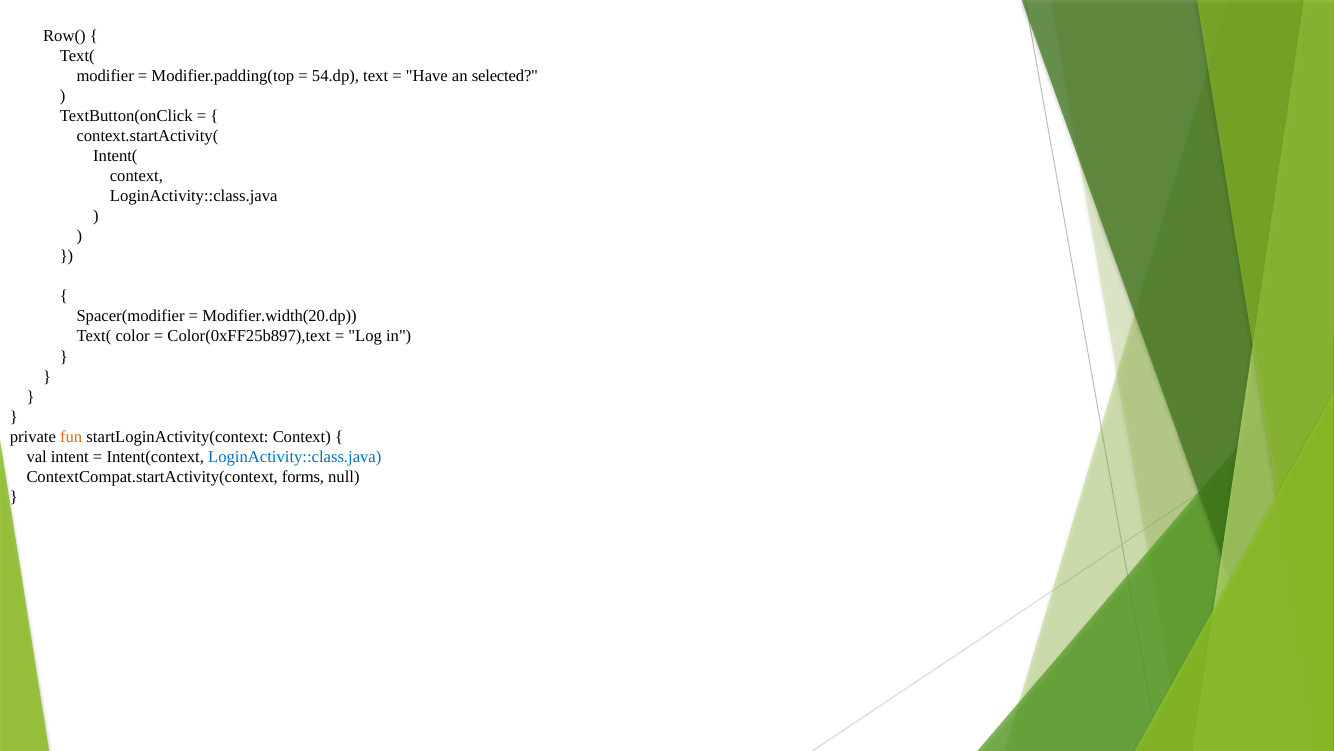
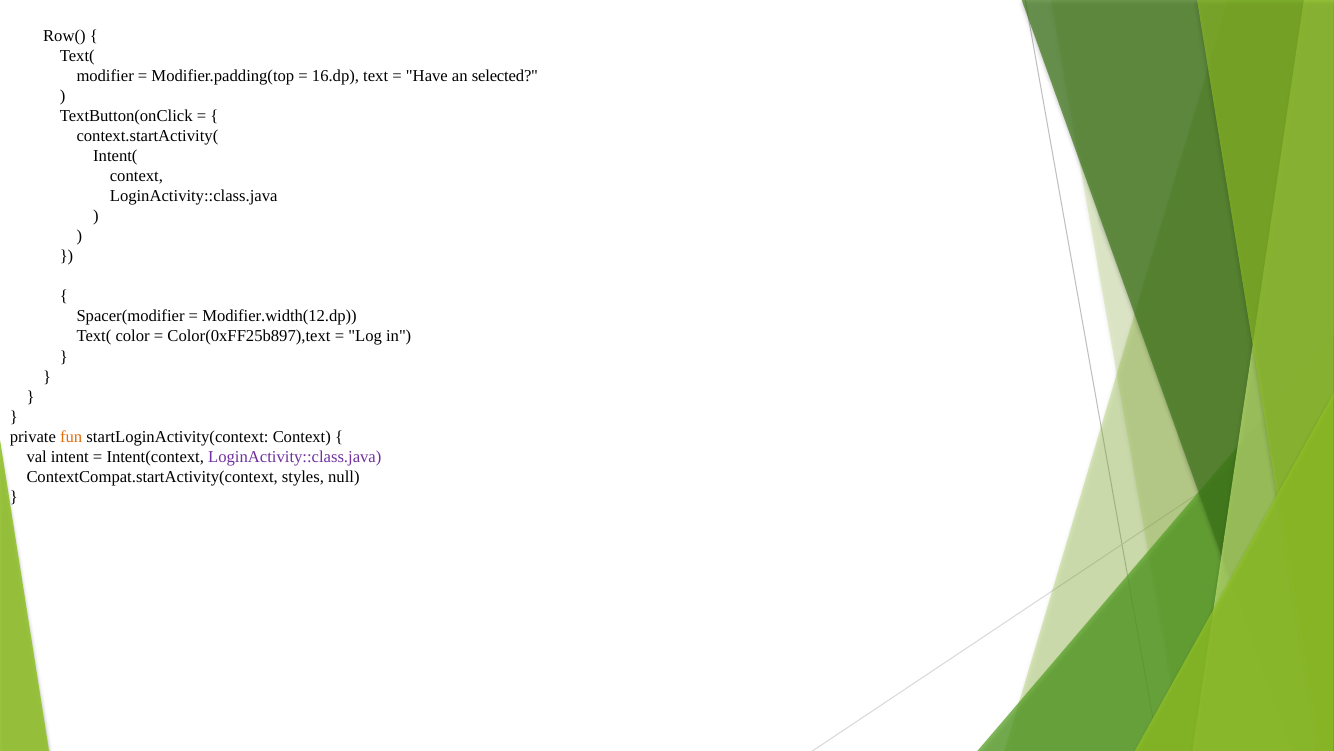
54.dp: 54.dp -> 16.dp (336, 76)
Modifier.width(20.dp: Modifier.width(20.dp -> Modifier.width(12.dp (280, 316)
LoginActivity::class.java colour: blue -> purple (295, 456)
forms: forms -> styles (303, 476)
